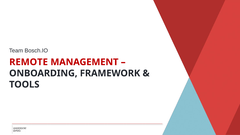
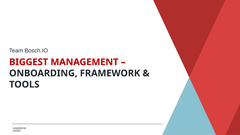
REMOTE: REMOTE -> BIGGEST (29, 62)
